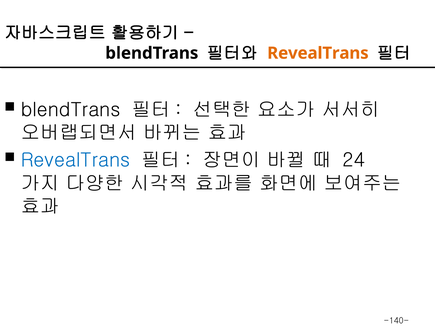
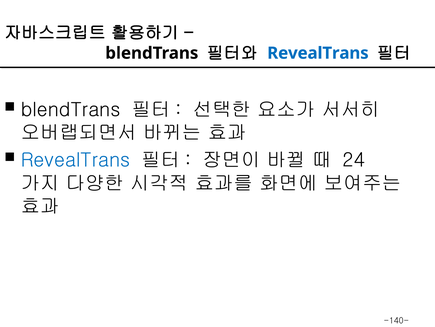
RevealTrans colour: orange -> blue (318, 53)
